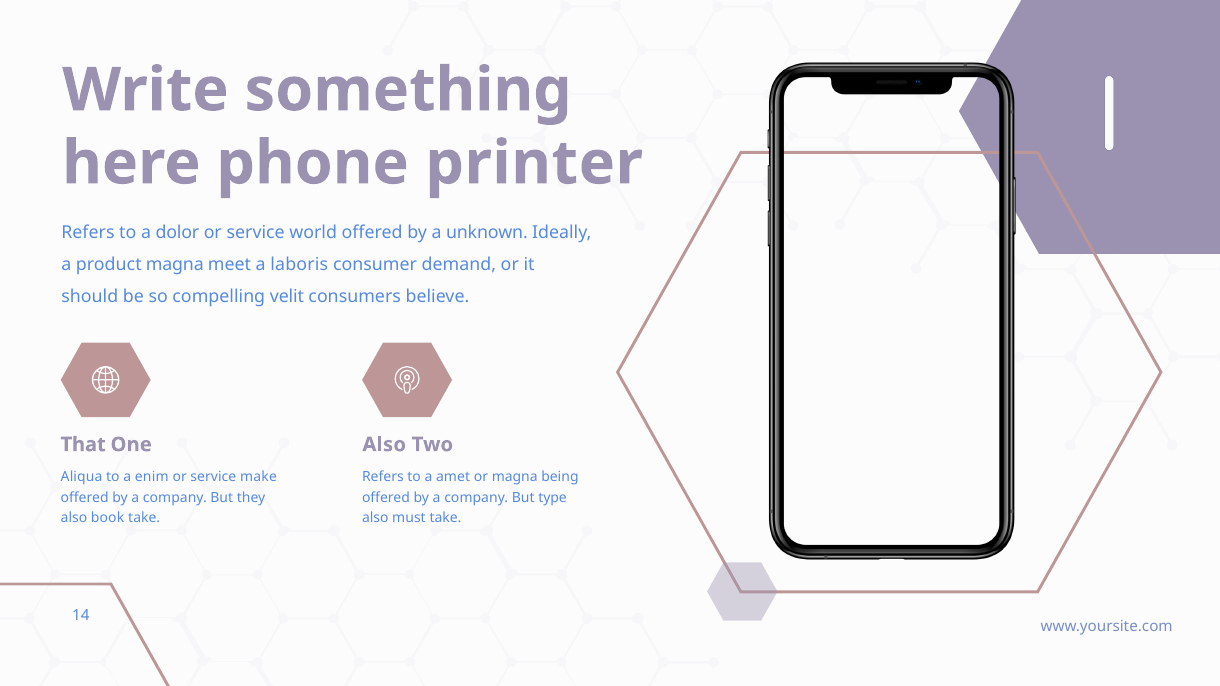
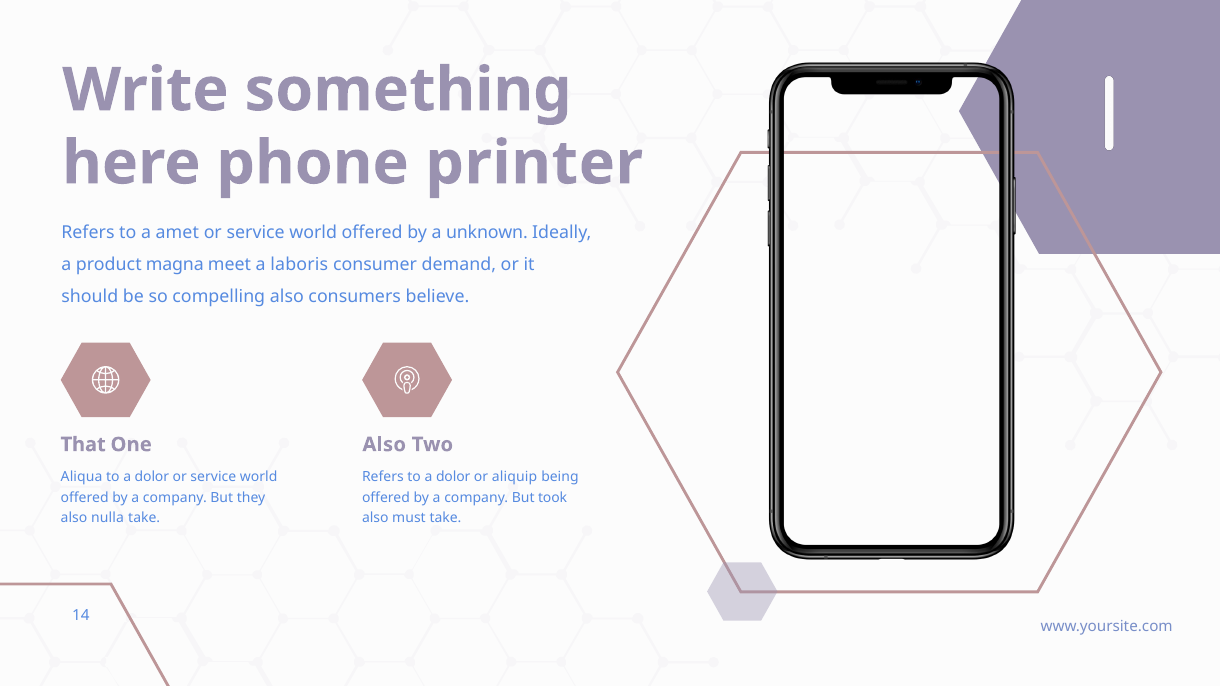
dolor: dolor -> amet (177, 233)
compelling velit: velit -> also (287, 297)
enim: enim -> dolor (152, 477)
make: make -> world (259, 477)
Refers to a amet: amet -> dolor (453, 477)
or magna: magna -> aliquip (515, 477)
type: type -> took (553, 498)
book: book -> nulla (108, 518)
